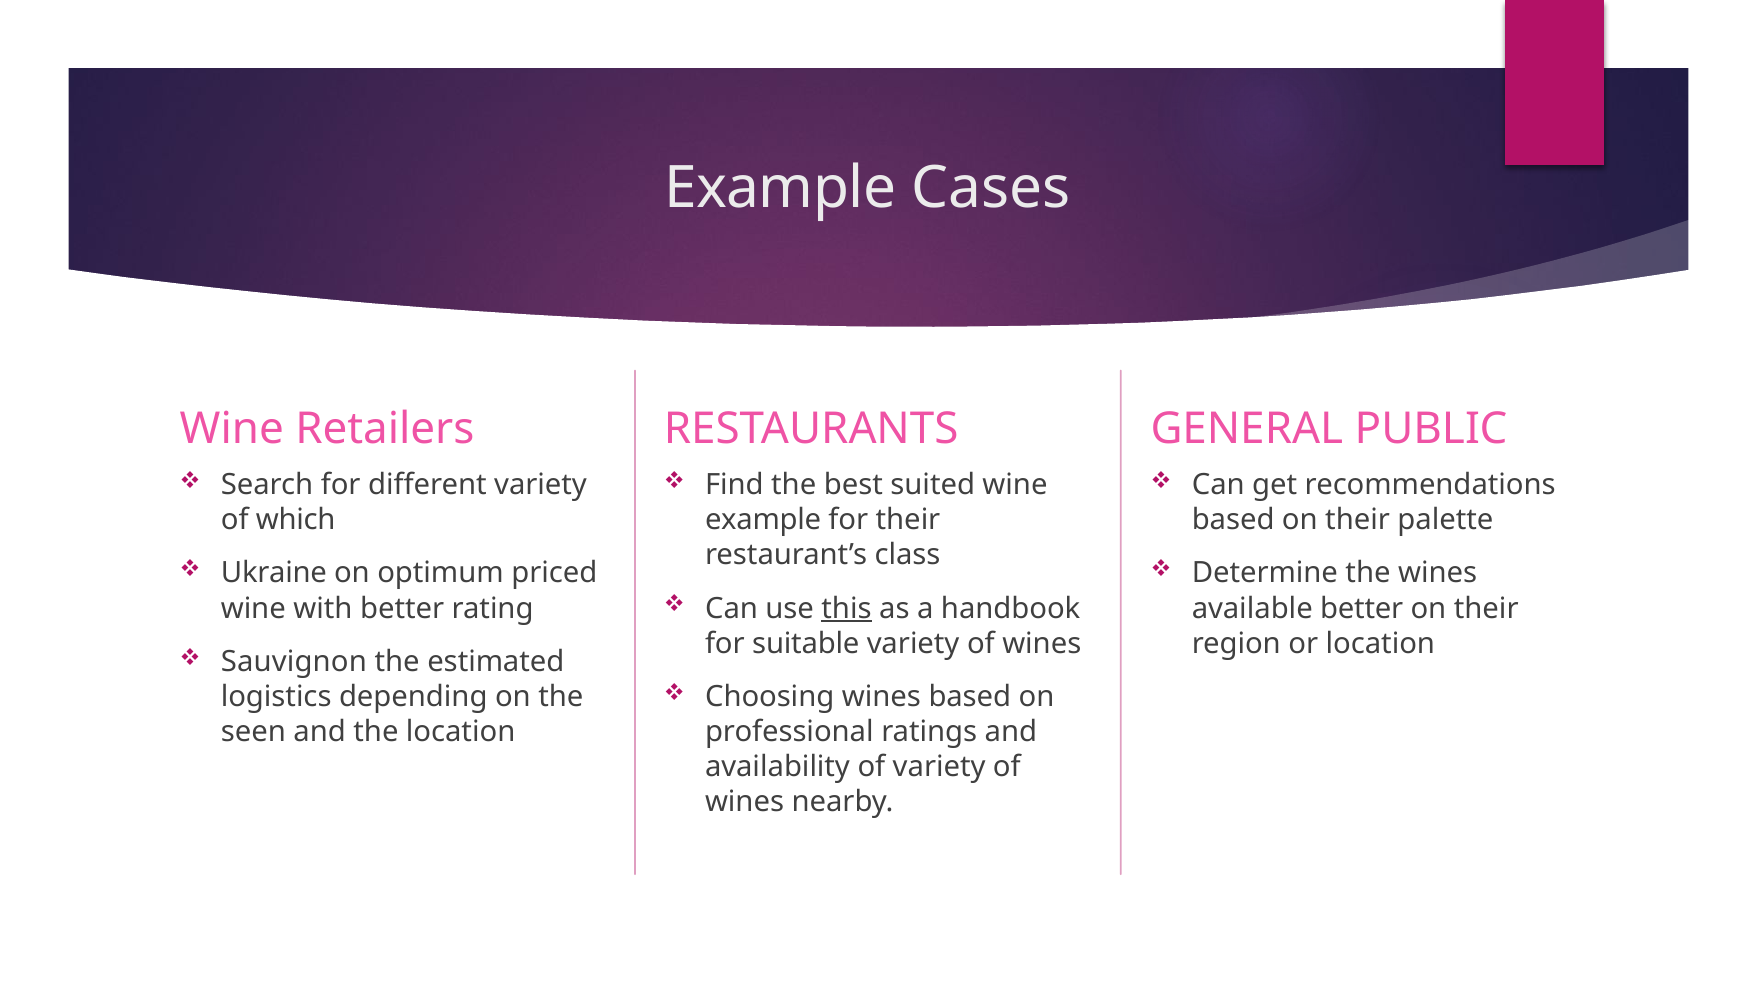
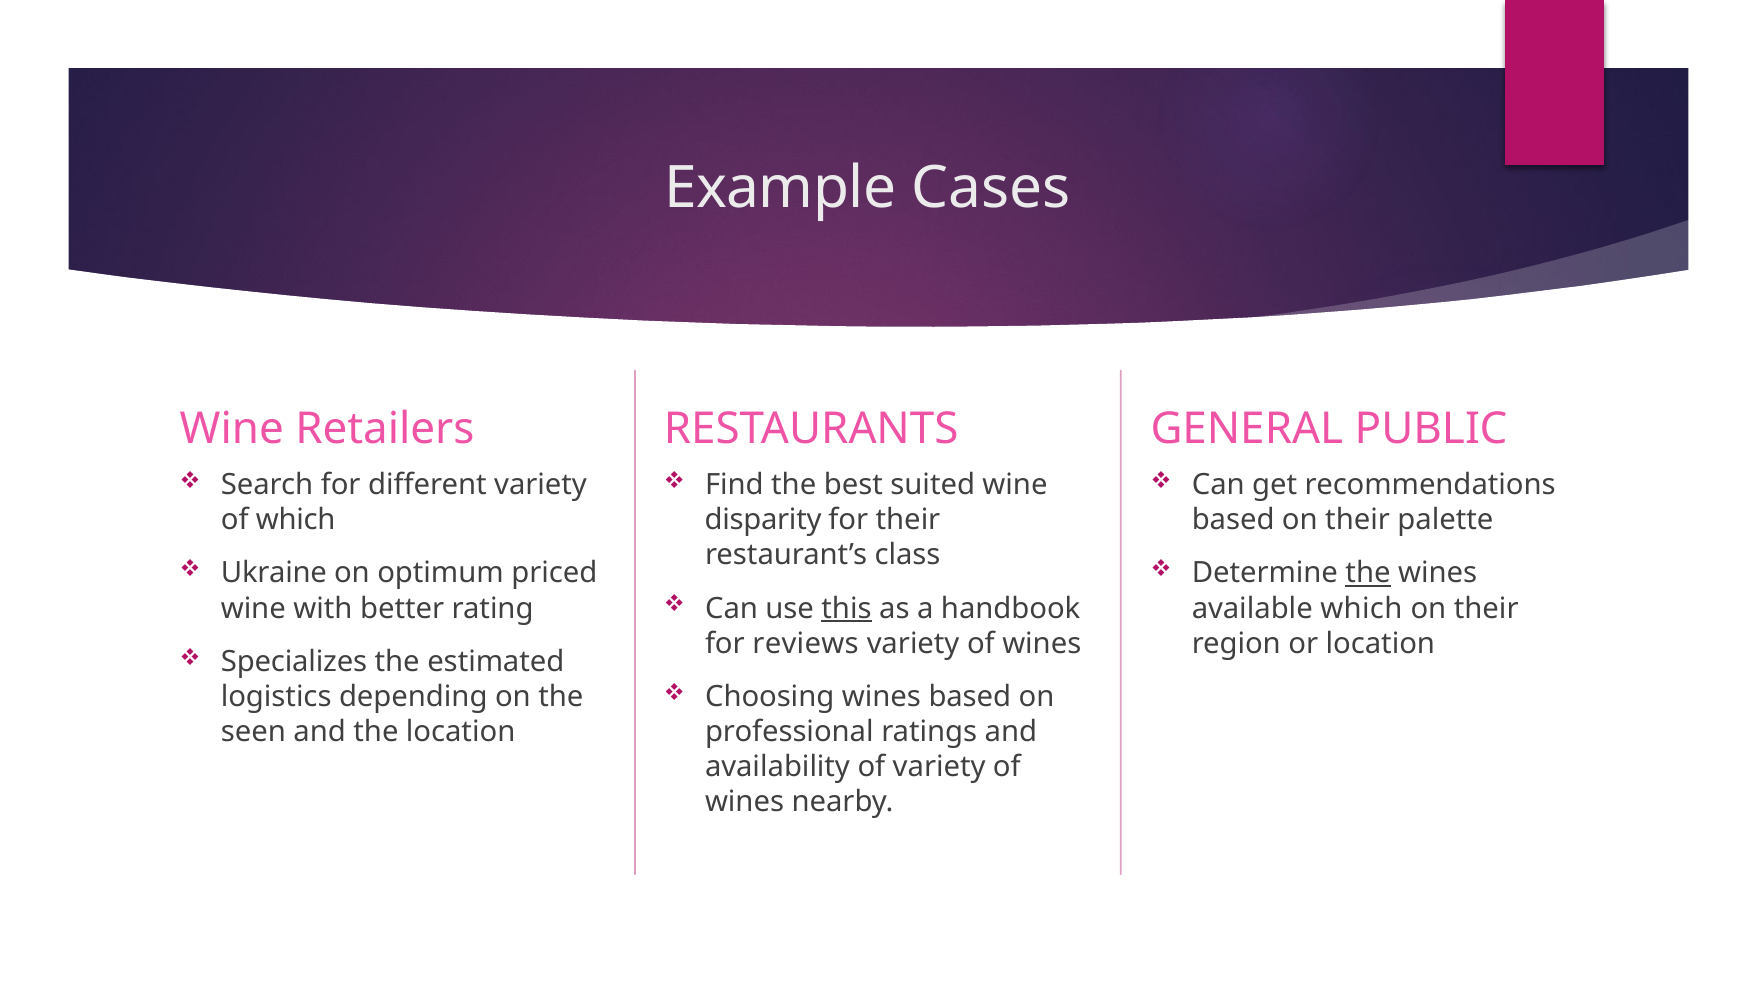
example: example -> disparity (763, 520)
the underline: none -> present (1368, 573)
available better: better -> which (1361, 608)
suitable: suitable -> reviews (806, 643)
Sauvignon: Sauvignon -> Specializes (294, 662)
